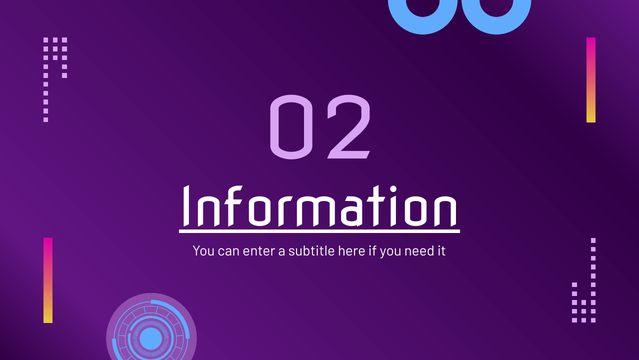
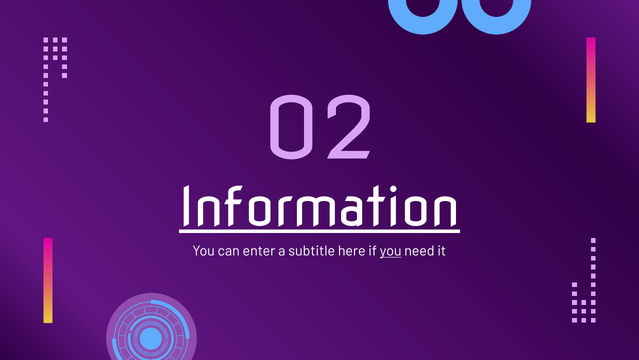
you underline: none -> present (391, 251)
